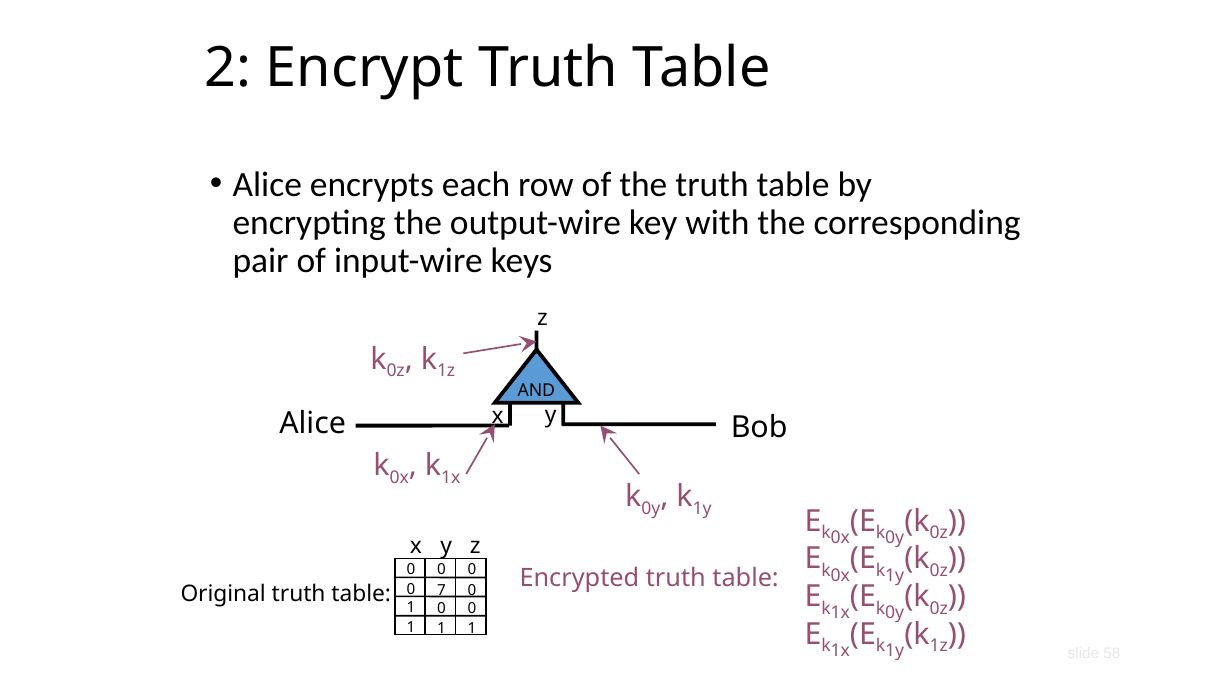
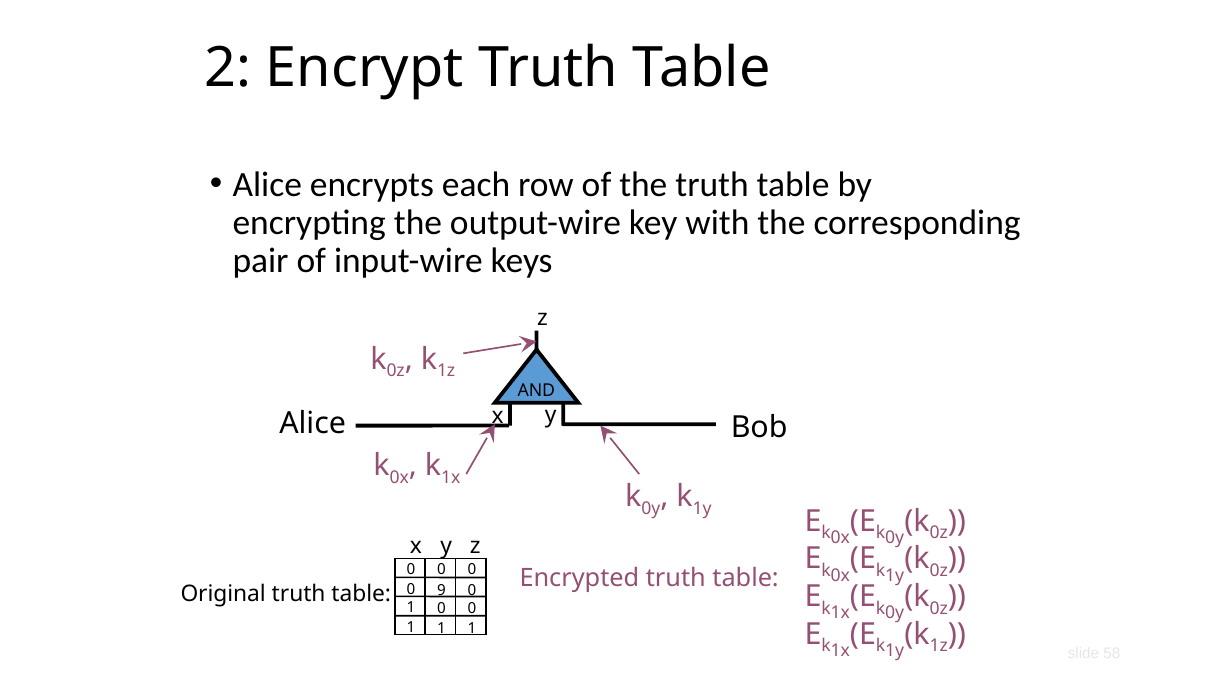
7: 7 -> 9 (441, 590)
